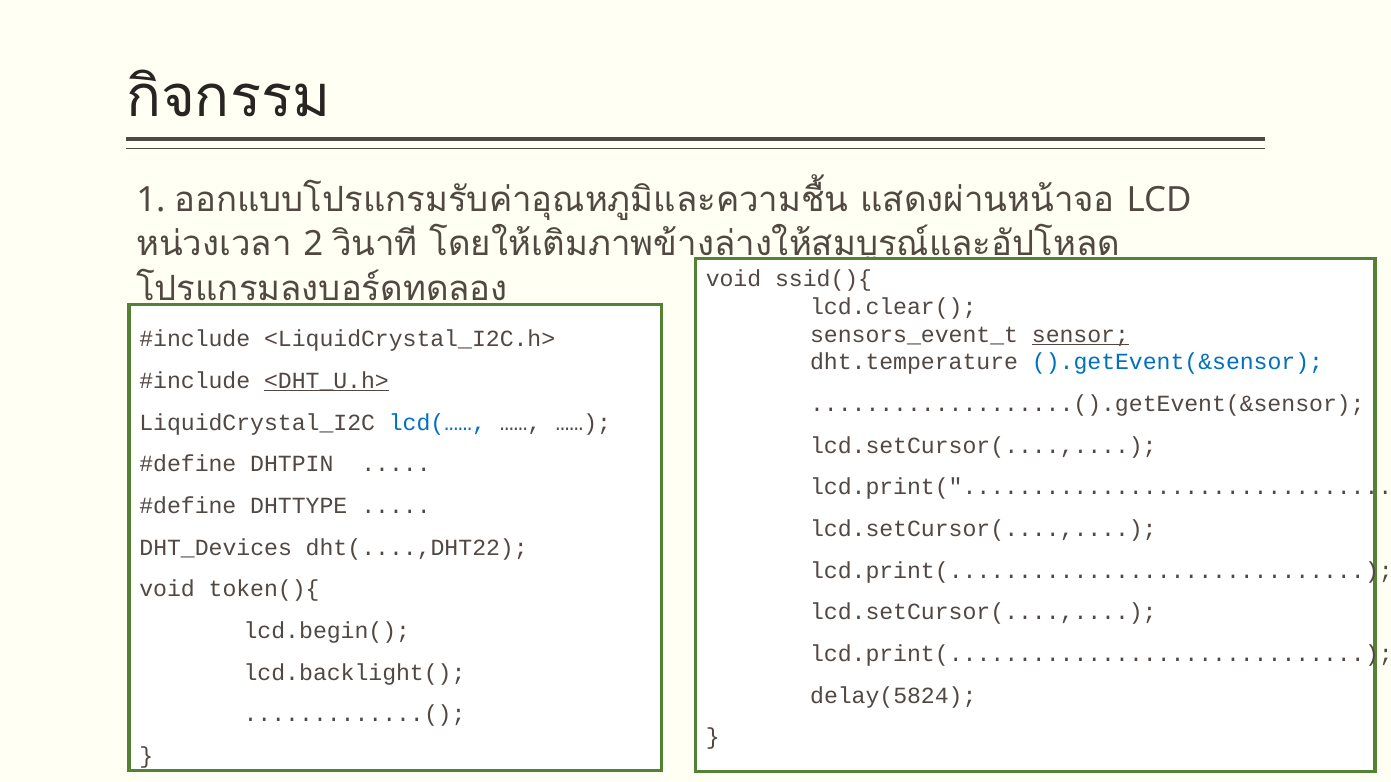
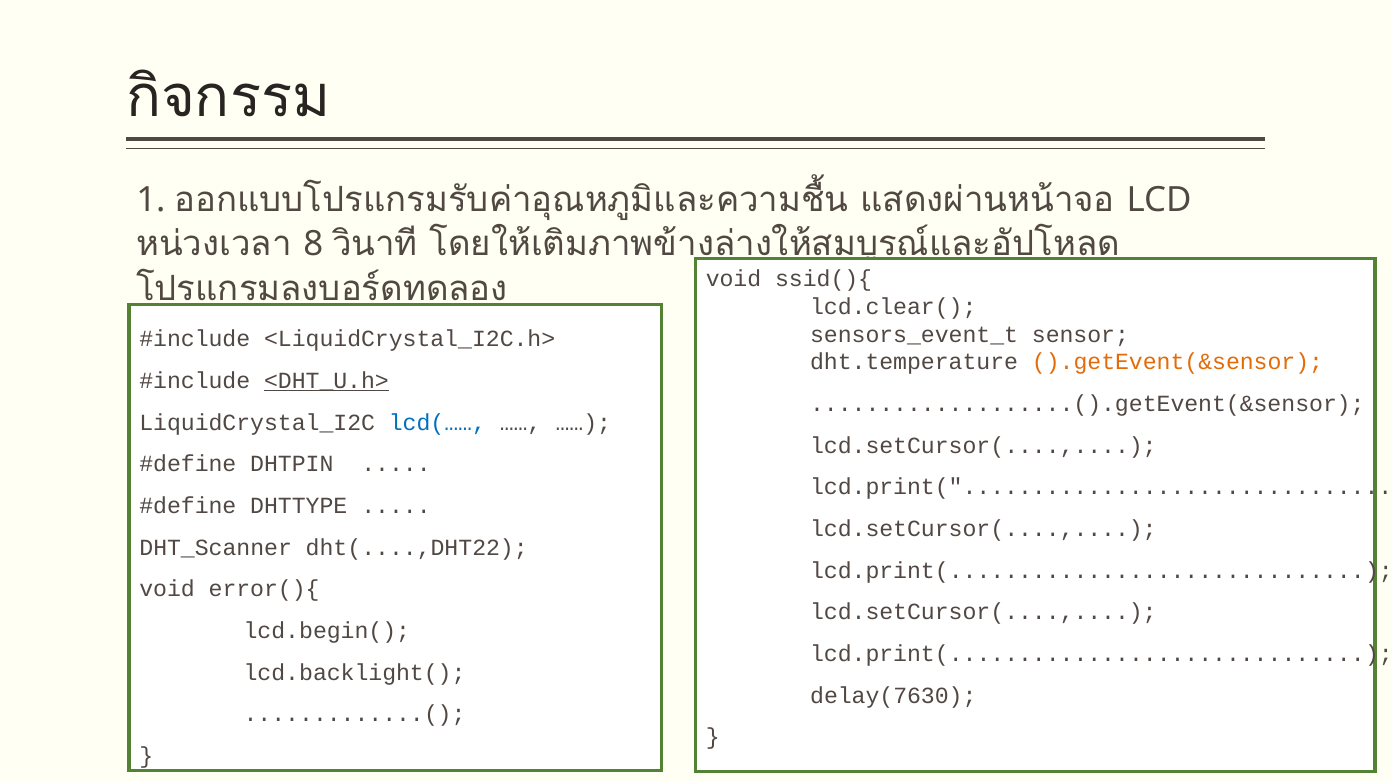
2: 2 -> 8 (313, 244)
sensor underline: present -> none (1080, 335)
).getEvent(&sensor colour: blue -> orange (1178, 362)
DHT_Devices: DHT_Devices -> DHT_Scanner (216, 548)
token(){: token(){ -> error(){ (264, 589)
delay(5824: delay(5824 -> delay(7630 (893, 696)
